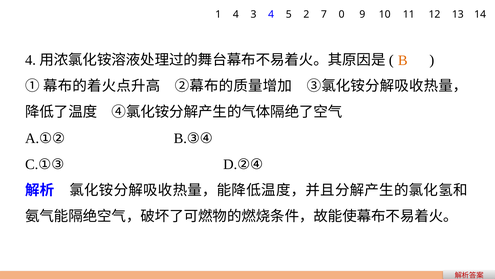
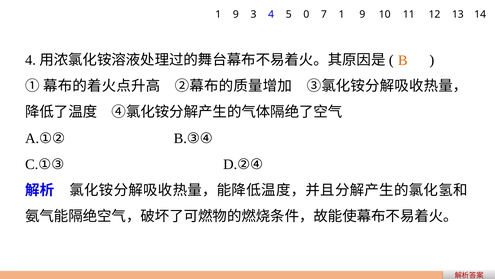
4: 4 -> 9 (236, 14)
2: 2 -> 0 (306, 14)
7 0: 0 -> 1 (342, 14)
